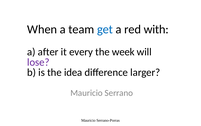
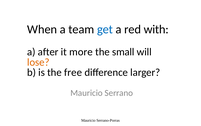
every: every -> more (81, 52)
week: week -> small (123, 52)
lose colour: purple -> orange (38, 62)
idea: idea -> free (73, 72)
